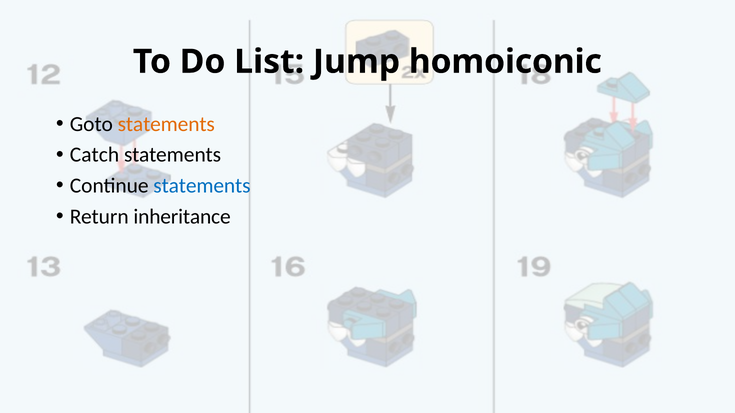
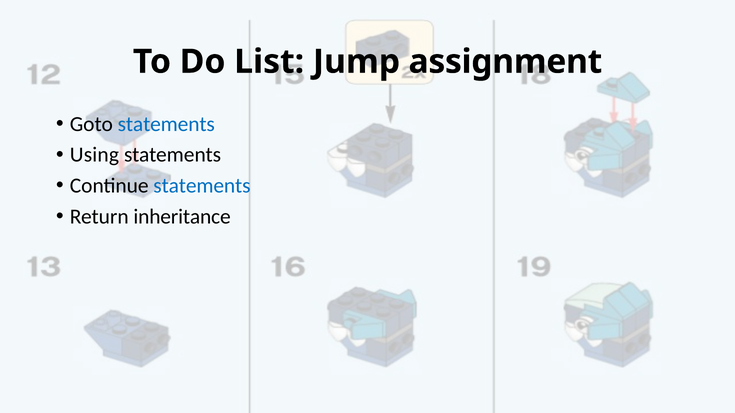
homoiconic: homoiconic -> assignment (505, 62)
statements colour: orange -> blue (166, 124)
Catch: Catch -> Using (94, 155)
